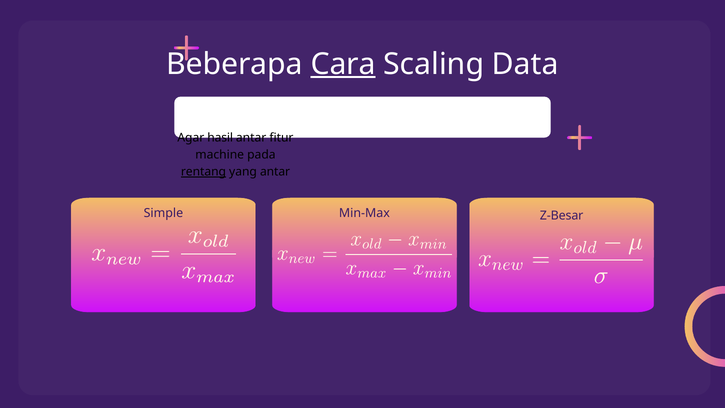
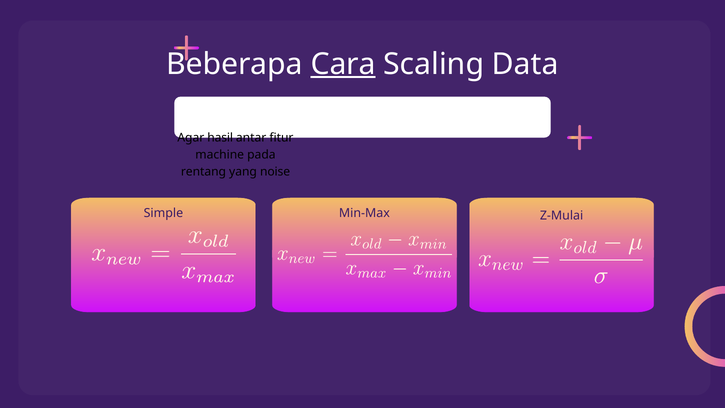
rentang underline: present -> none (203, 172)
yang antar: antar -> noise (275, 172)
Z-Besar: Z-Besar -> Z-Mulai (562, 216)
